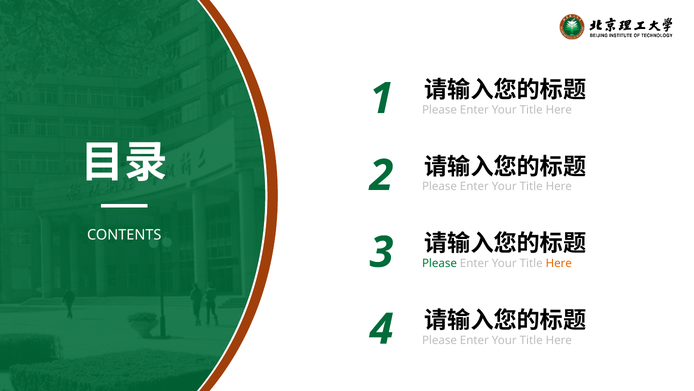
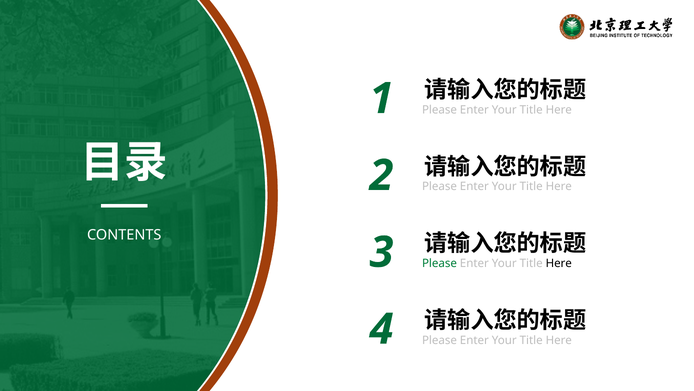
Here colour: orange -> black (559, 263)
